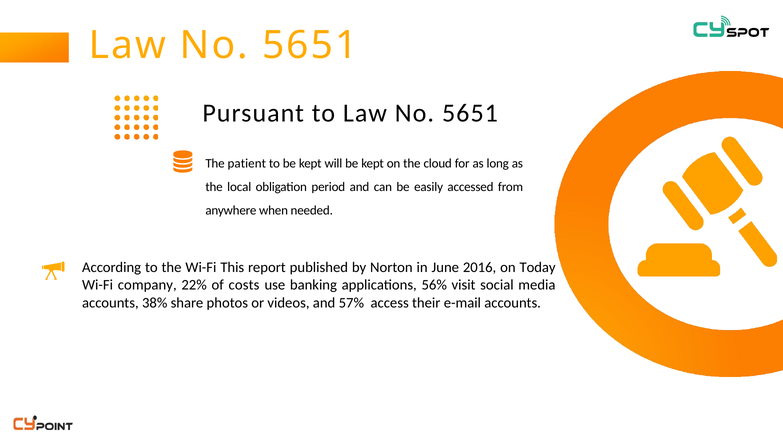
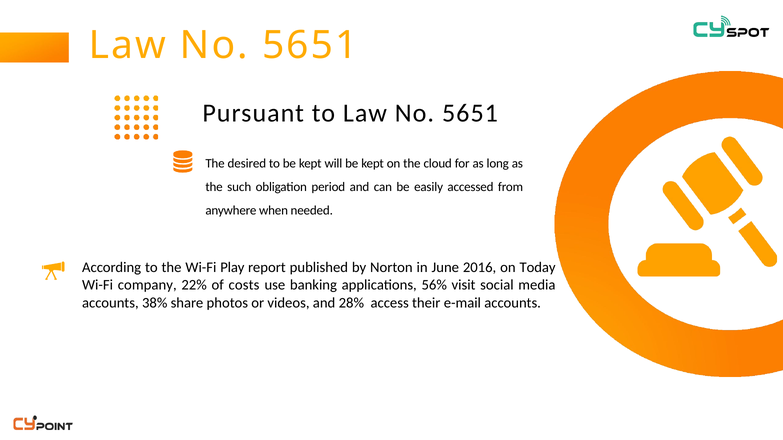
patient: patient -> desired (247, 164)
local: local -> such (239, 187)
This: This -> Play (232, 268)
57%: 57% -> 28% (351, 303)
